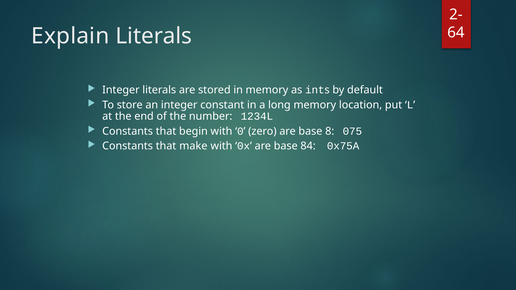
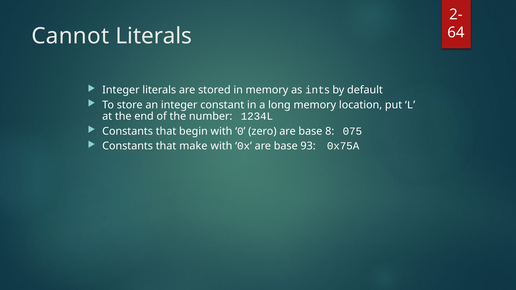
Explain: Explain -> Cannot (70, 36)
84: 84 -> 93 (308, 146)
